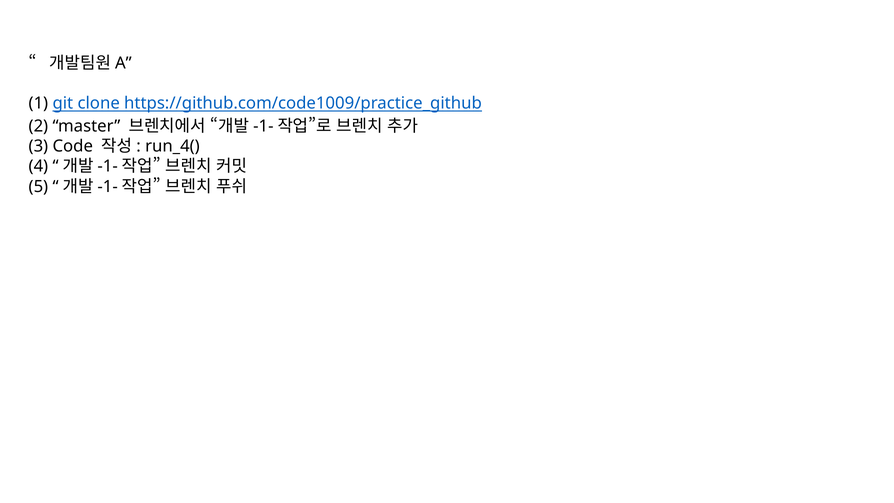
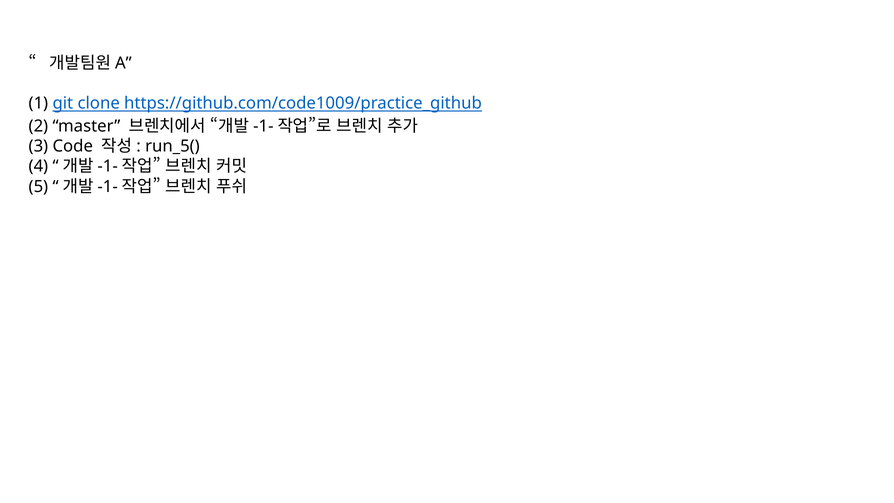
run_4(: run_4( -> run_5( (172, 146)
